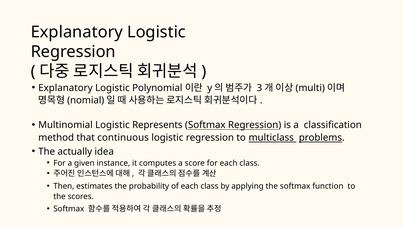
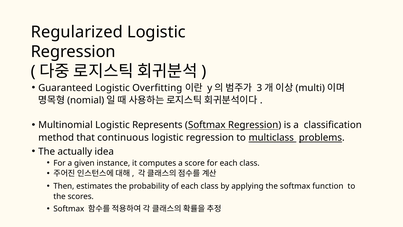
Explanatory: Explanatory -> Regularized (77, 32)
Explanatory: Explanatory -> Guaranteed (65, 88)
Polynomial: Polynomial -> Overfitting (157, 88)
